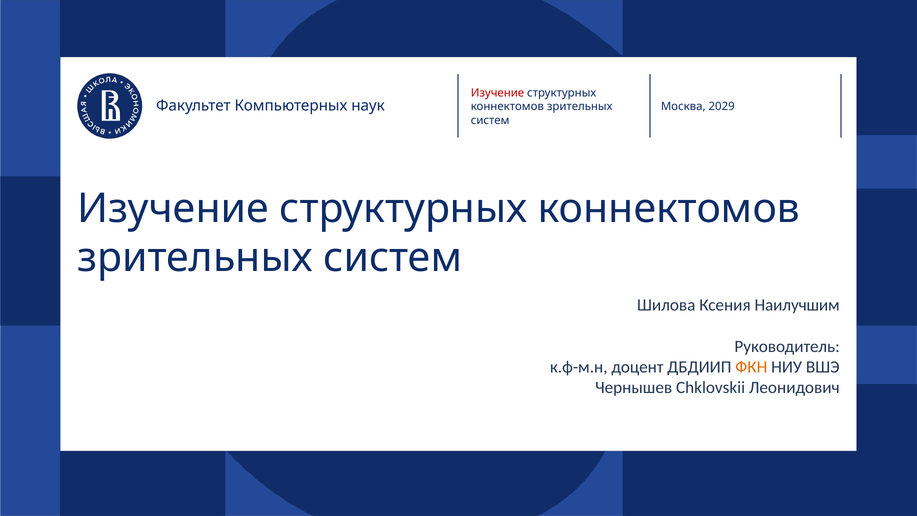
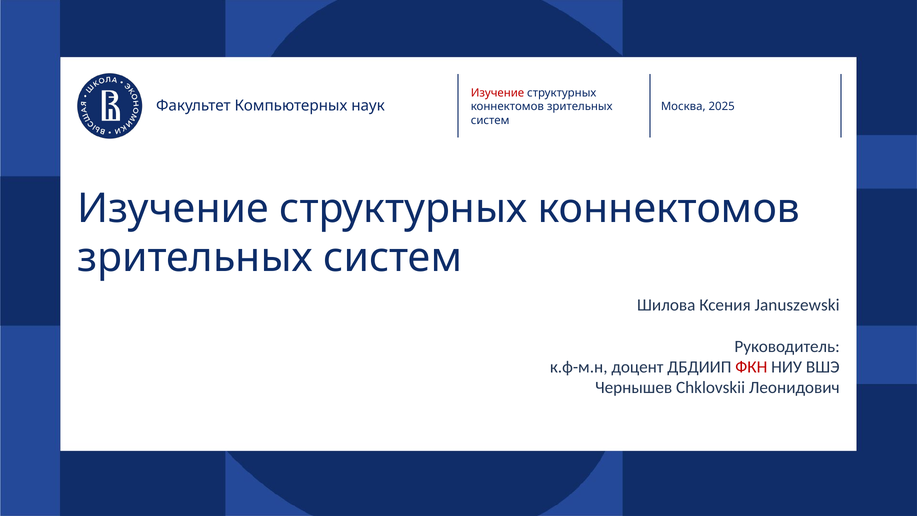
2029: 2029 -> 2025 (722, 107)
Наилучшим: Наилучшим -> Januszewski (797, 305)
ФКН colour: orange -> red (751, 367)
